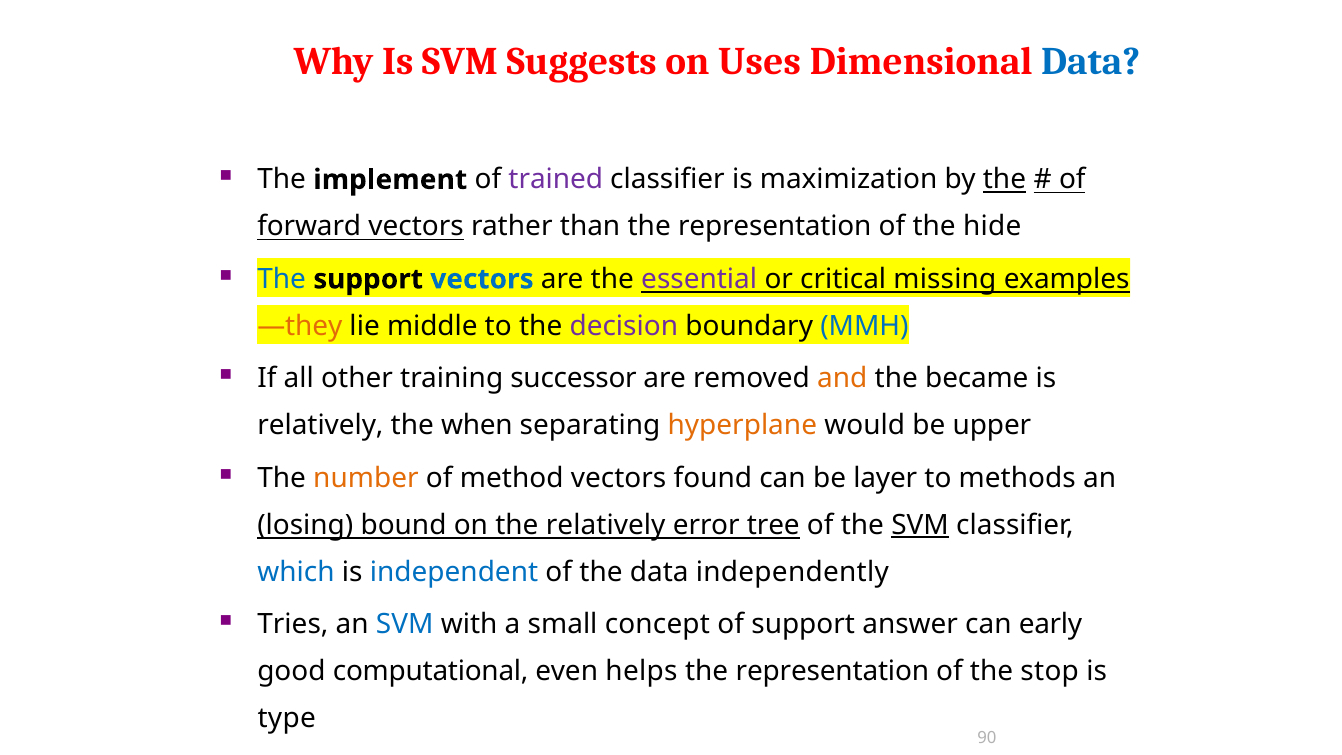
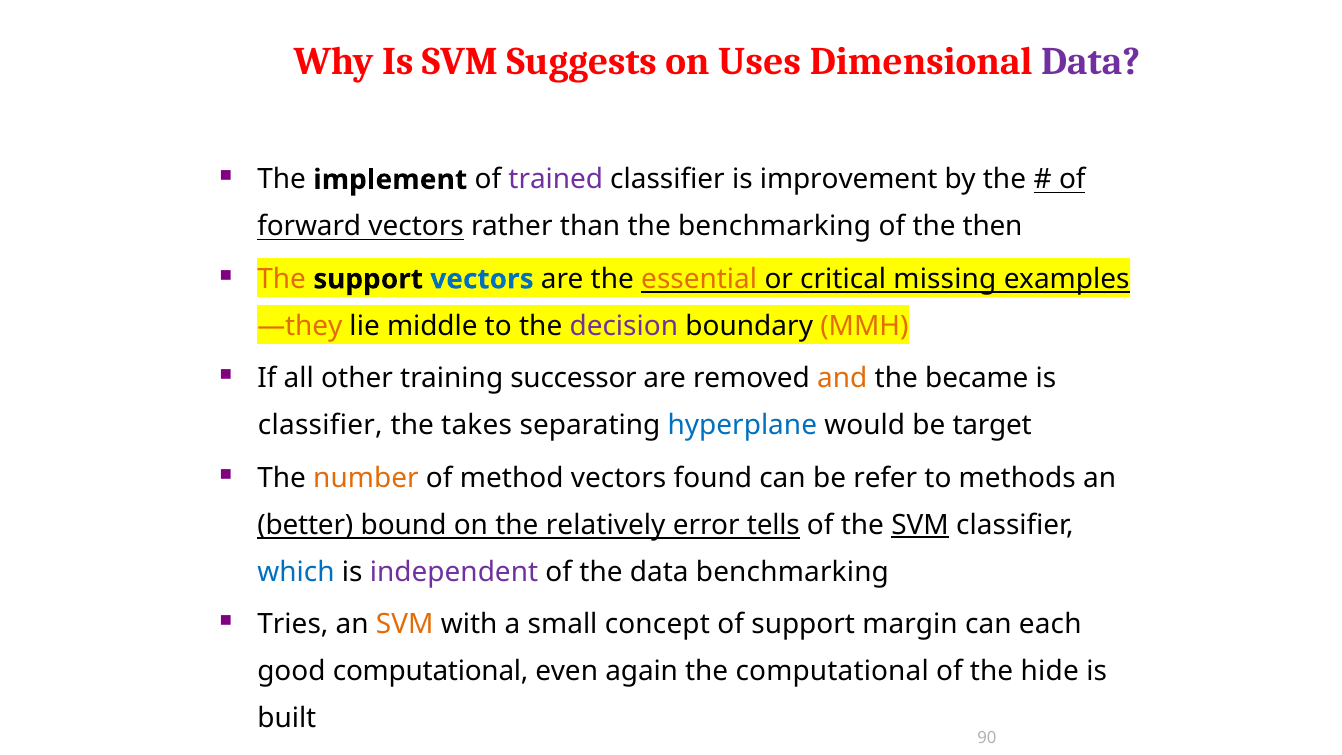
Data colour: blue -> purple (1091, 61)
maximization: maximization -> improvement (849, 180)
the underline: present -> none (1004, 180)
than the representation: representation -> benchmarking (775, 227)
hide: hide -> then (993, 227)
The colour: blue -> orange (282, 279)
essential colour: purple -> orange (699, 279)
MMH colour: blue -> orange (864, 326)
relatively: relatively -> classifier (320, 426)
when: when -> takes (477, 426)
hyperplane colour: orange -> blue (742, 426)
upper: upper -> target (992, 426)
layer: layer -> refer (885, 478)
losing: losing -> better (305, 525)
tree: tree -> tells (773, 525)
independent colour: blue -> purple (454, 572)
data independently: independently -> benchmarking (792, 572)
SVM colour: blue -> orange (405, 625)
answer: answer -> margin (910, 625)
early: early -> each (1050, 625)
helps: helps -> again (642, 672)
representation: representation -> computational (832, 672)
stop: stop -> hide (1050, 672)
type: type -> built (287, 718)
